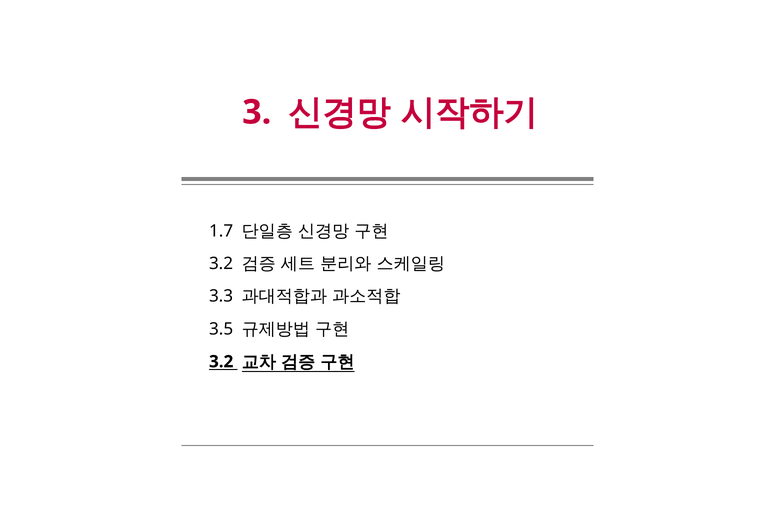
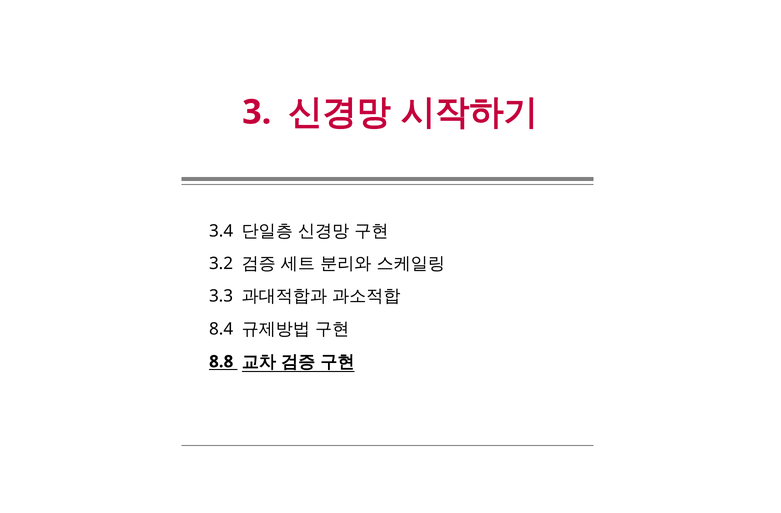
1.7: 1.7 -> 3.4 (221, 231)
3.5: 3.5 -> 8.4 (221, 329)
3.2: 3.2 -> 8.8 (221, 362)
